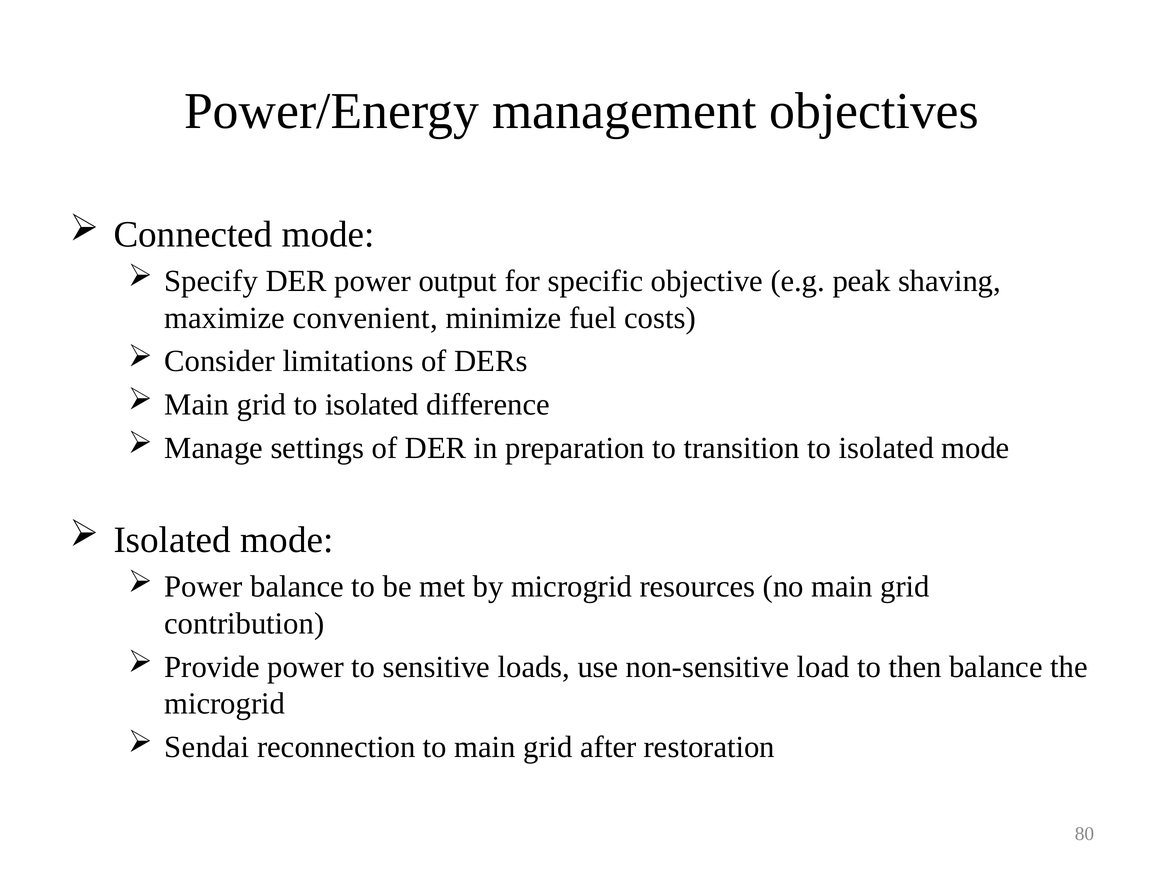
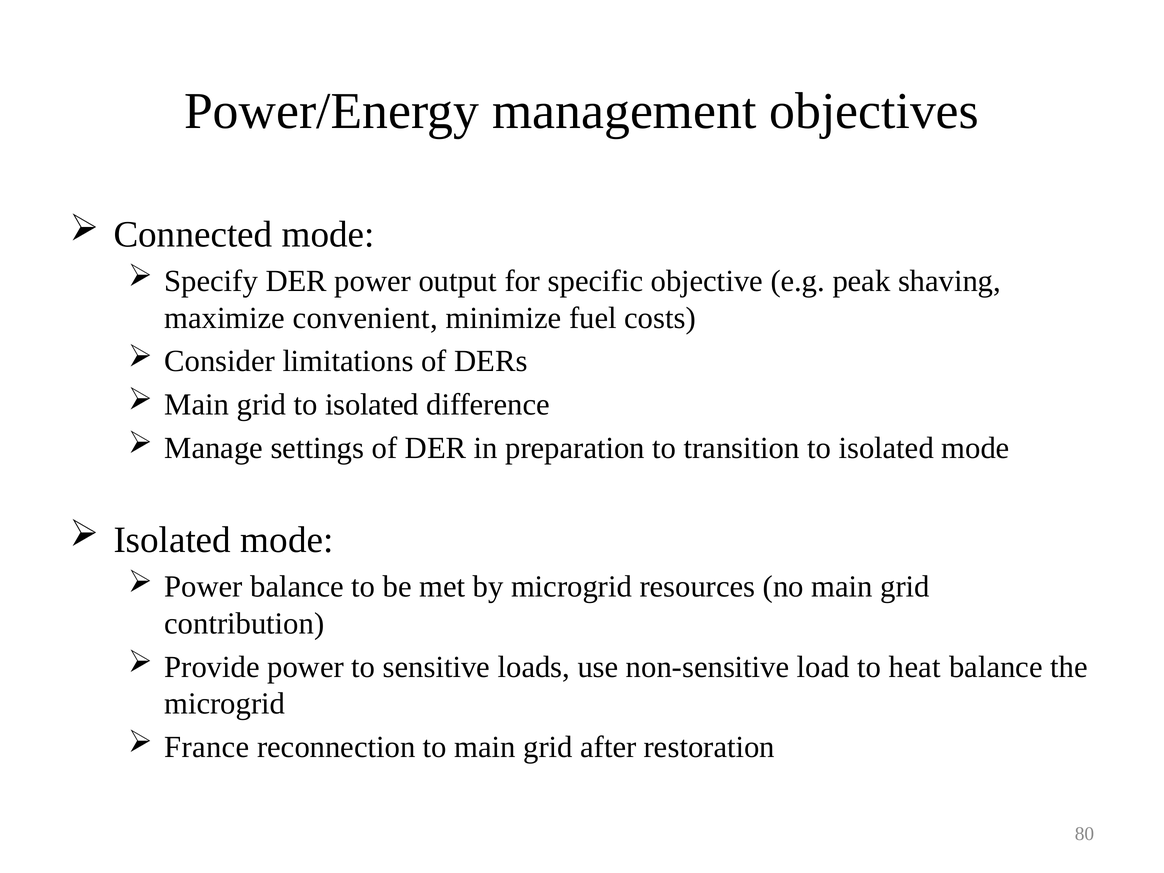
then: then -> heat (915, 667)
Sendai: Sendai -> France (207, 747)
